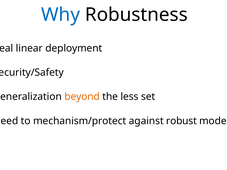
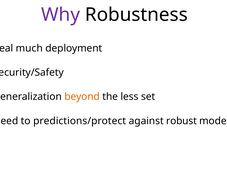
Why colour: blue -> purple (61, 15)
linear: linear -> much (29, 48)
mechanism/protect: mechanism/protect -> predictions/protect (80, 121)
